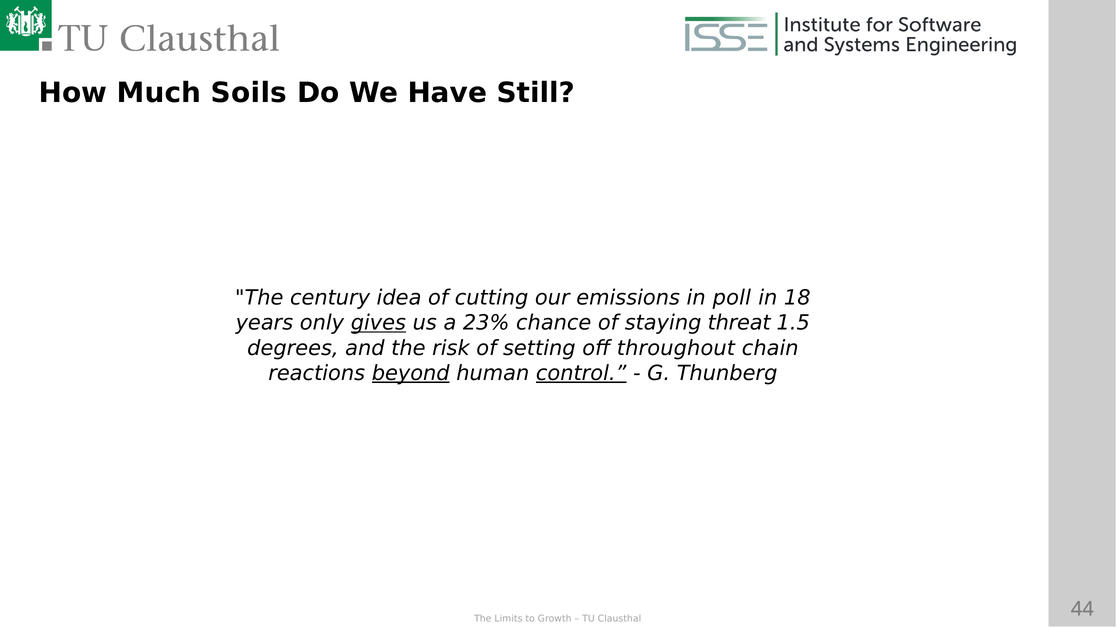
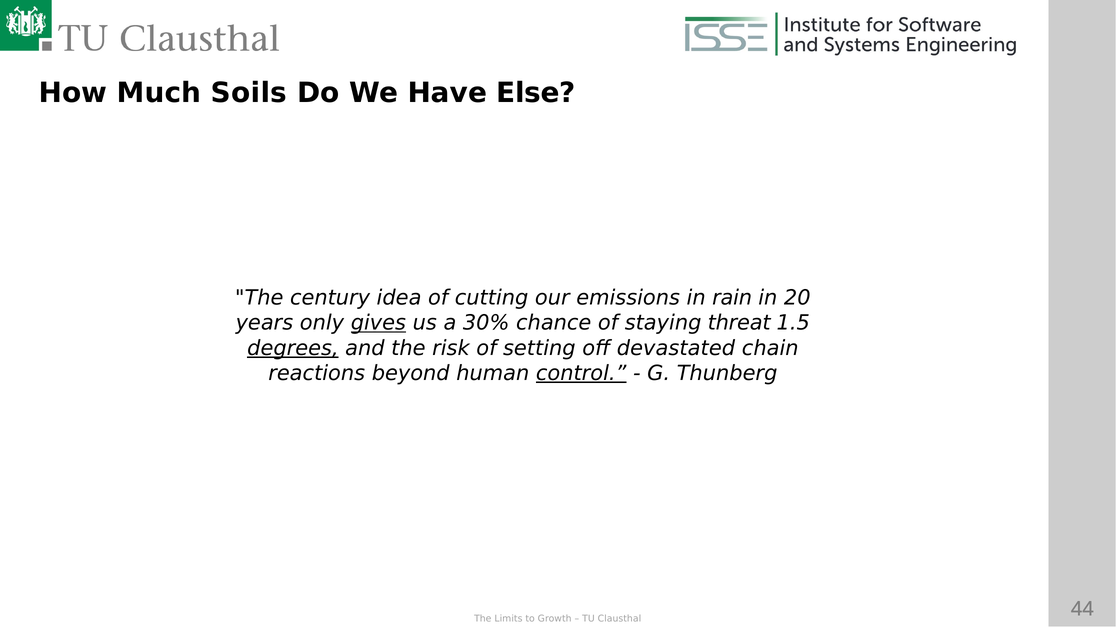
Still: Still -> Else (536, 93)
poll: poll -> rain (732, 298)
18: 18 -> 20 (797, 298)
23%: 23% -> 30% (486, 323)
degrees underline: none -> present (293, 348)
throughout: throughout -> devastated (676, 348)
beyond underline: present -> none (411, 374)
